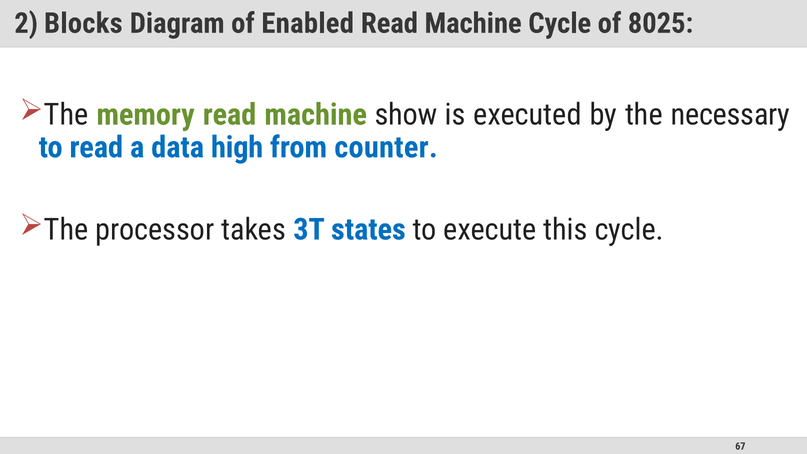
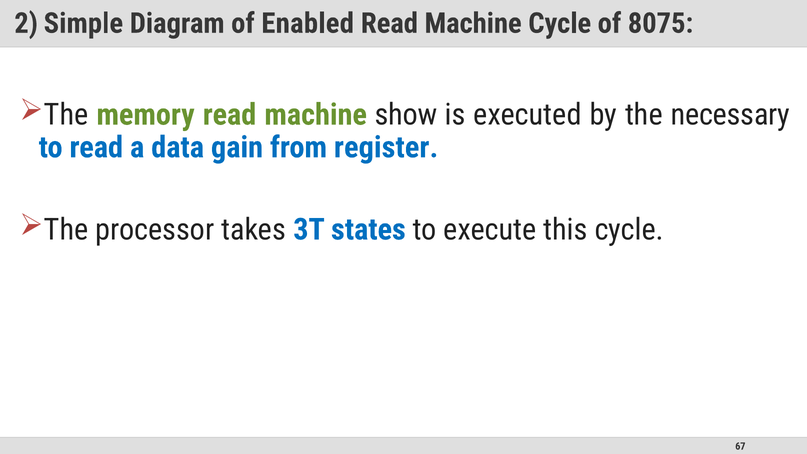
Blocks: Blocks -> Simple (83, 23)
8025: 8025 -> 8075 (661, 23)
high: high -> gain (237, 147)
counter: counter -> register (386, 147)
